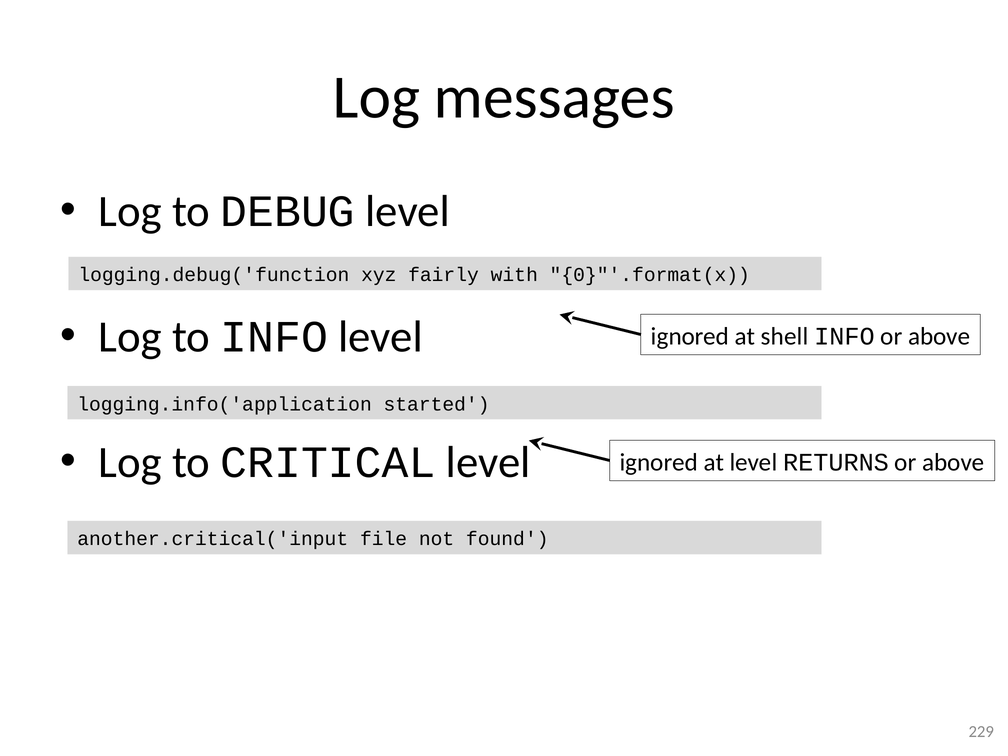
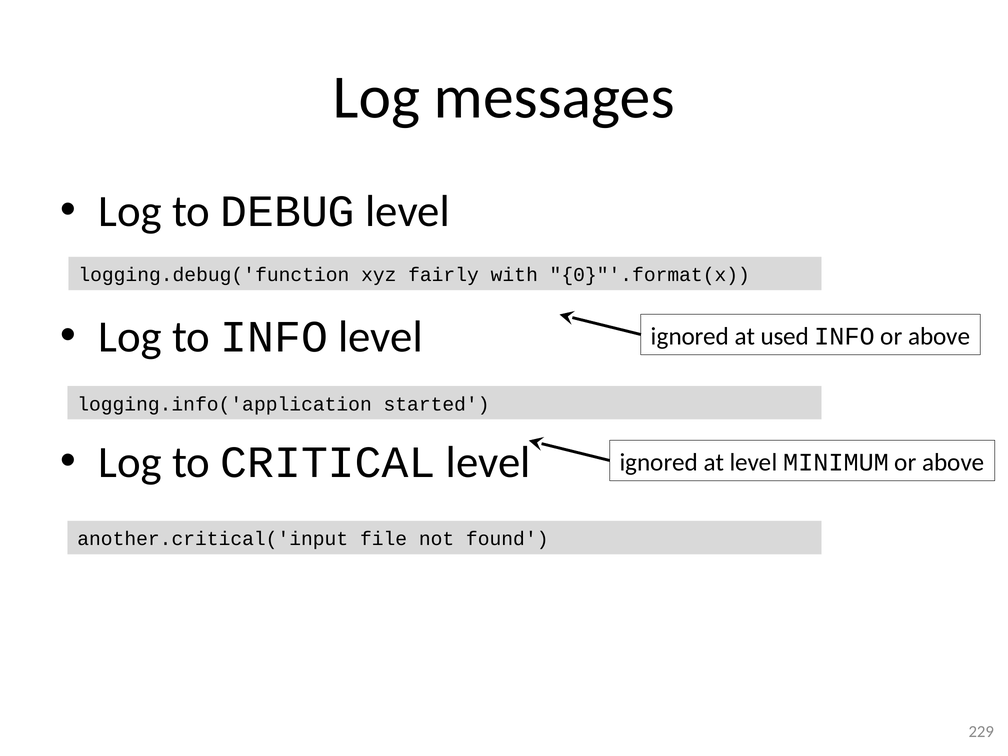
shell: shell -> used (785, 336)
RETURNS: RETURNS -> MINIMUM (836, 462)
